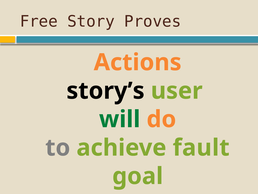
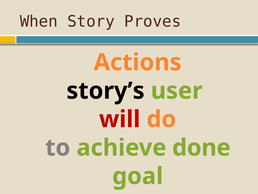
Free: Free -> When (39, 22)
will colour: green -> red (120, 119)
fault: fault -> done (201, 147)
